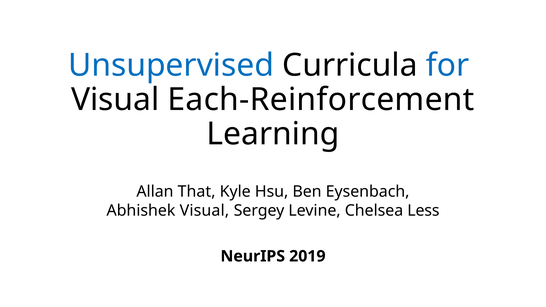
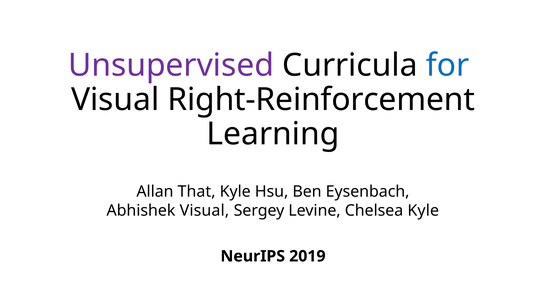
Unsupervised colour: blue -> purple (171, 65)
Each-Reinforcement: Each-Reinforcement -> Right-Reinforcement (321, 100)
Chelsea Less: Less -> Kyle (423, 211)
